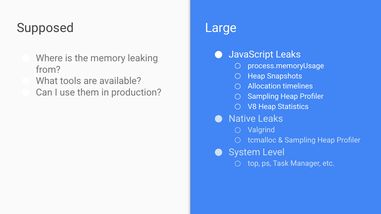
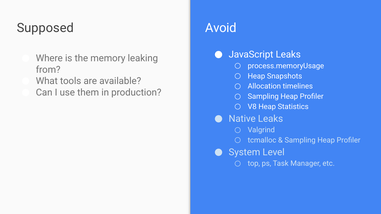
Large: Large -> Avoid (221, 28)
